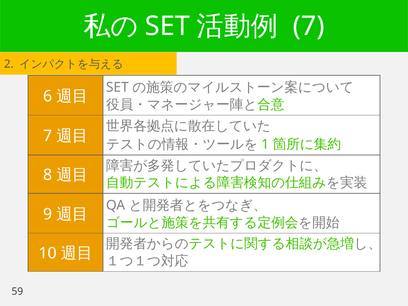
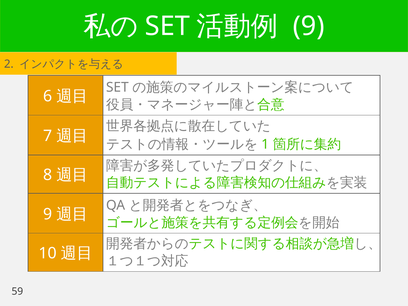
7: 7 -> 9 (309, 26)
